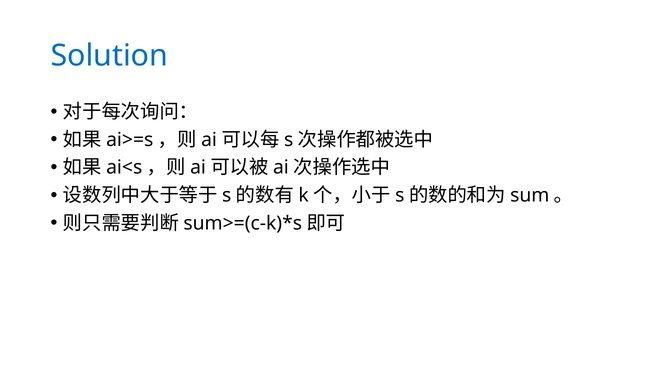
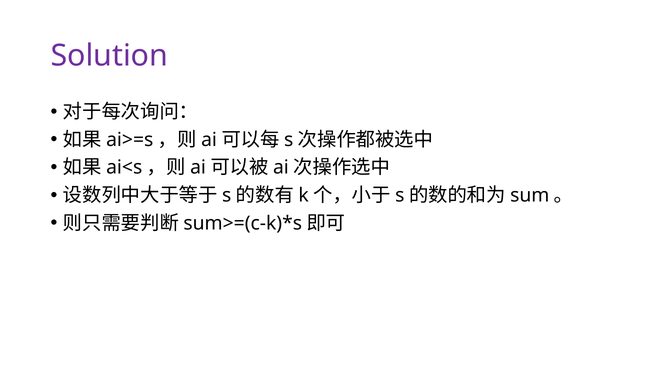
Solution colour: blue -> purple (109, 56)
